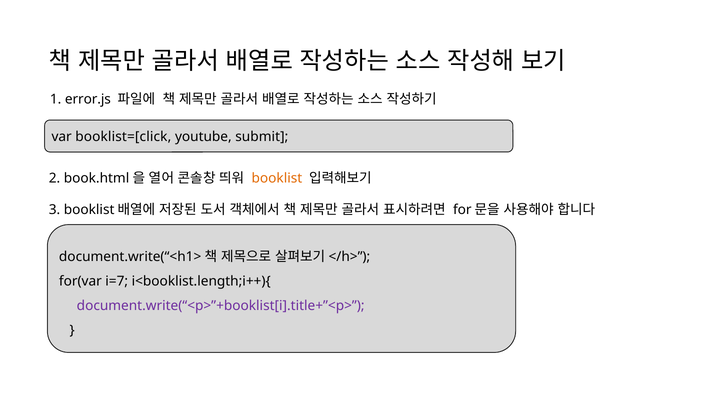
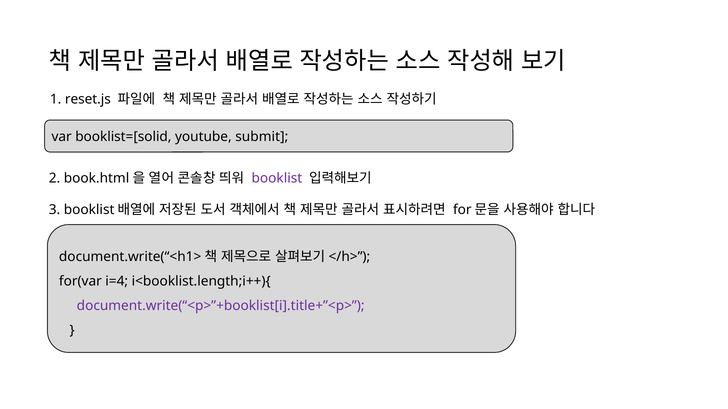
error.js: error.js -> reset.js (88, 99)
booklist=[click: booklist=[click -> booklist=[solid (123, 137)
booklist colour: orange -> purple (277, 179)
i=7: i=7 -> i=4 (117, 282)
